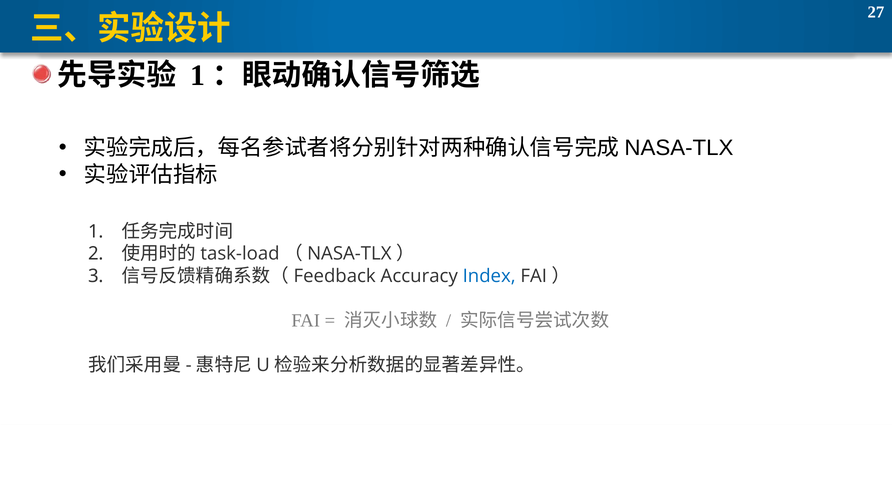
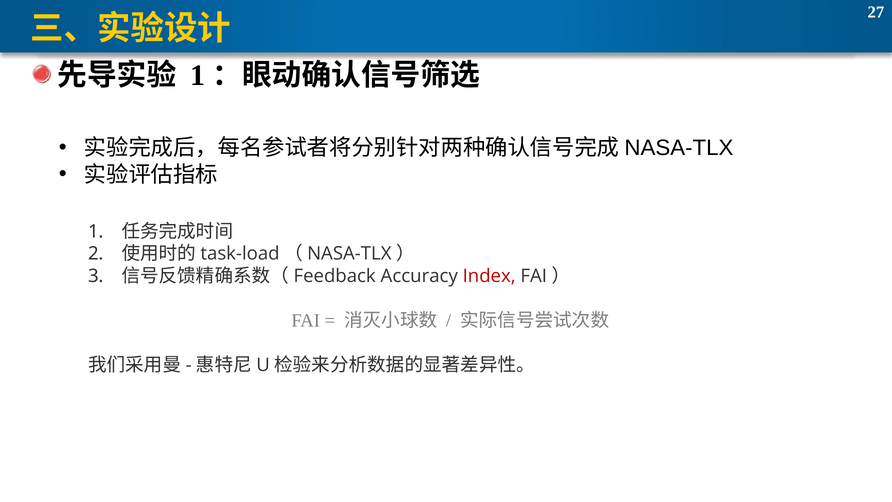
Index colour: blue -> red (489, 276)
